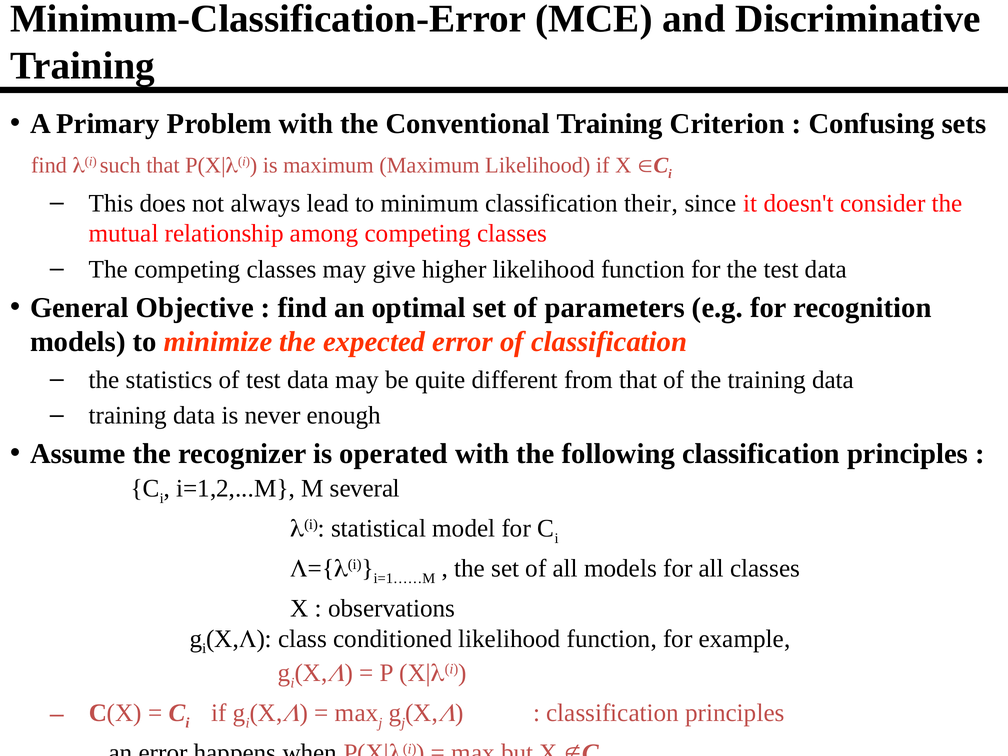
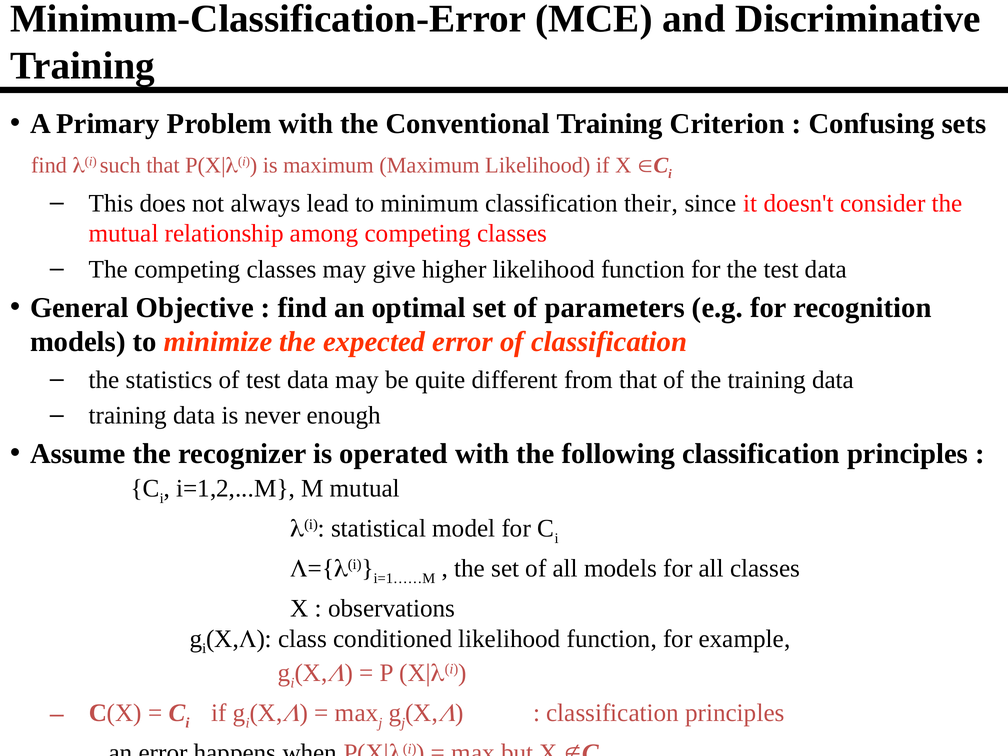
M several: several -> mutual (365, 489)
